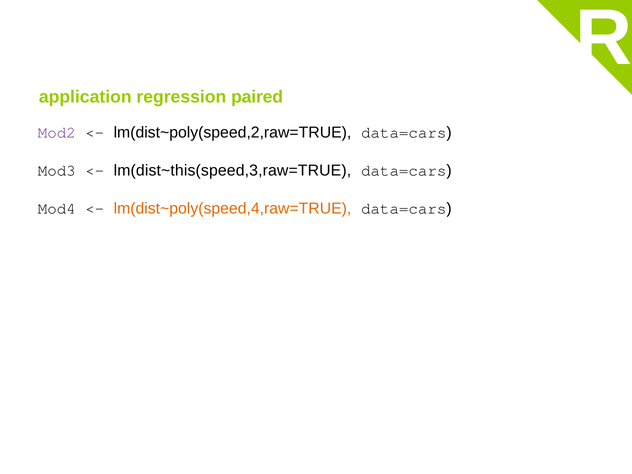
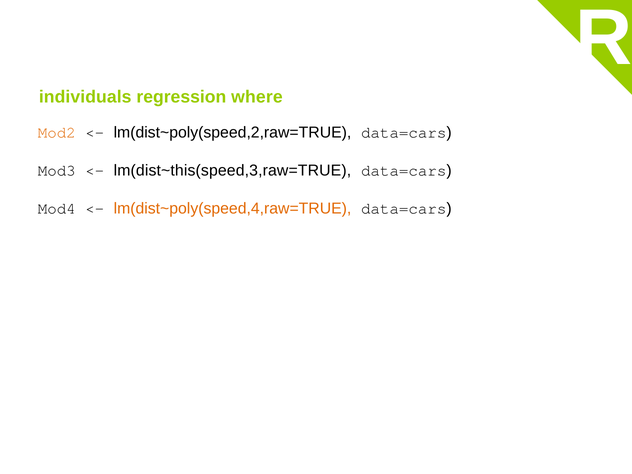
application: application -> individuals (85, 97)
paired: paired -> where (257, 97)
Mod2 colour: purple -> orange (57, 133)
